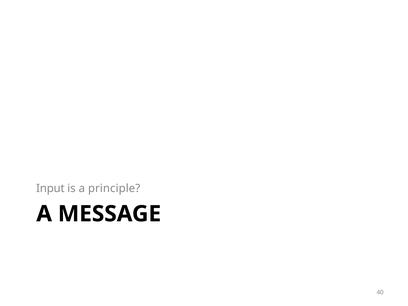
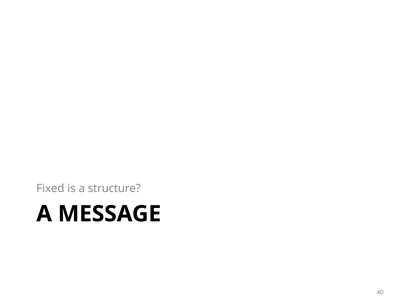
Input: Input -> Fixed (50, 189)
principle: principle -> structure (114, 189)
